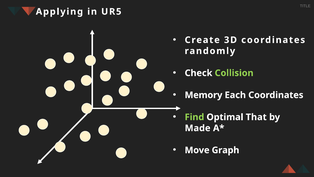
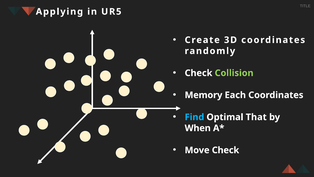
Find colour: light green -> light blue (194, 117)
Made: Made -> When (198, 128)
Move Graph: Graph -> Check (226, 150)
